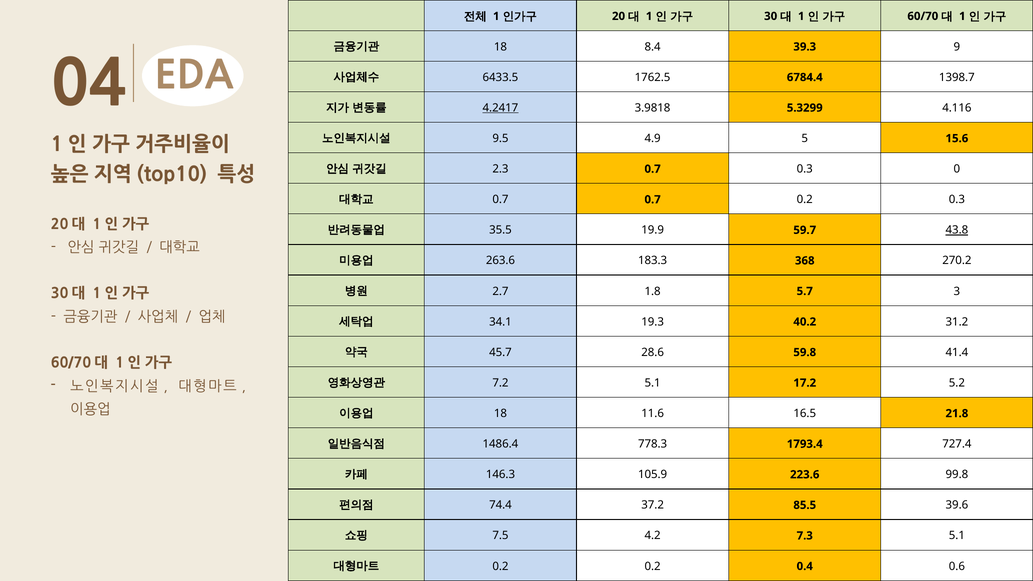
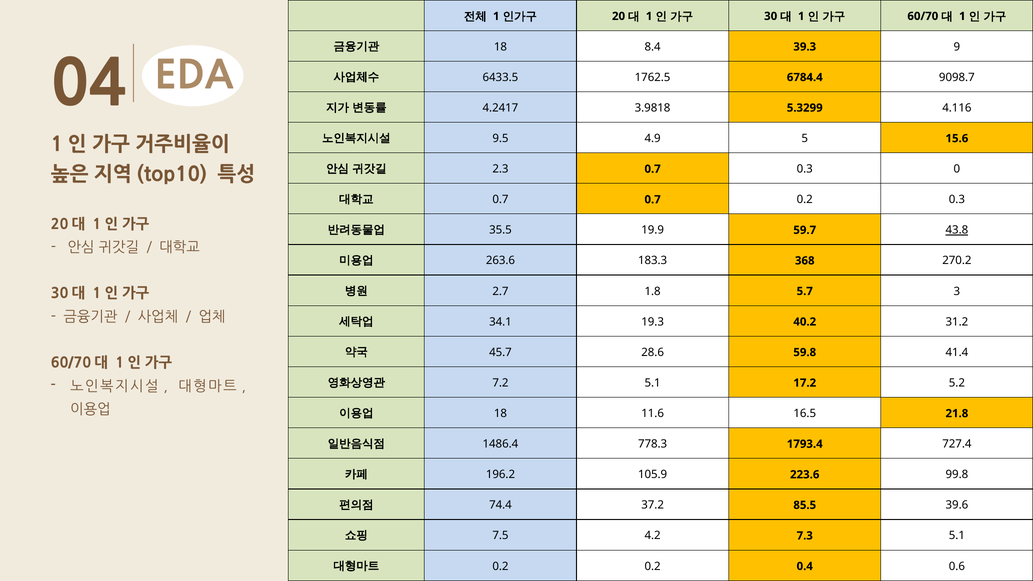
1398.7: 1398.7 -> 9098.7 (957, 77)
4.2417 underline: present -> none (500, 108)
146.3: 146.3 -> 196.2 (500, 475)
